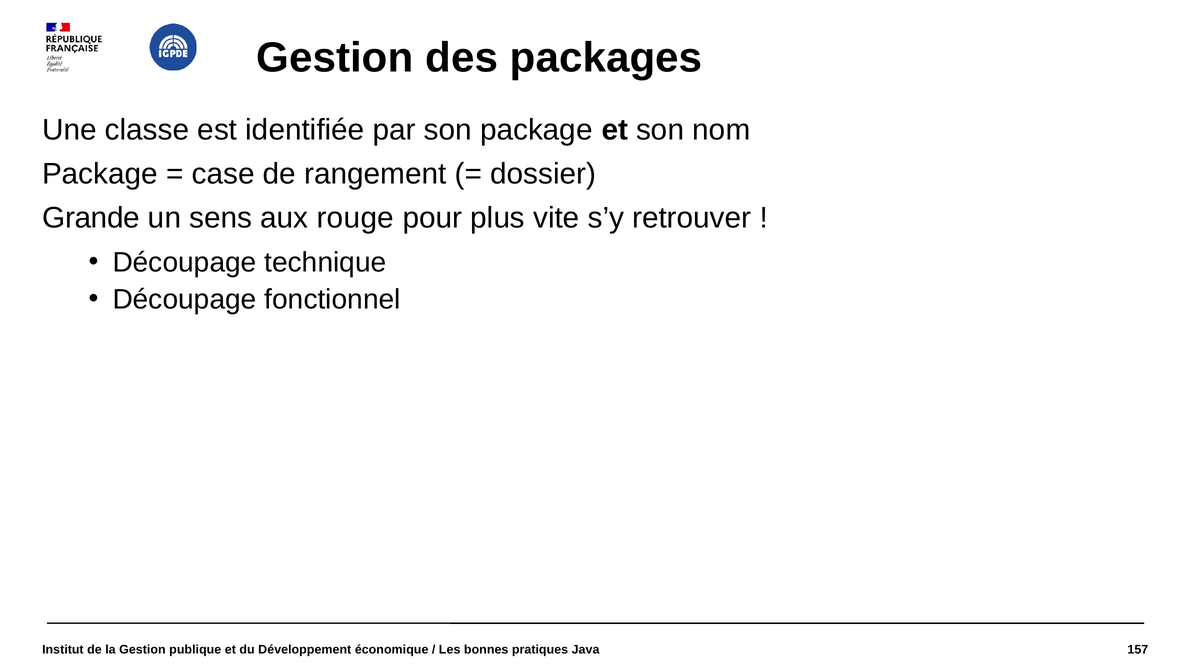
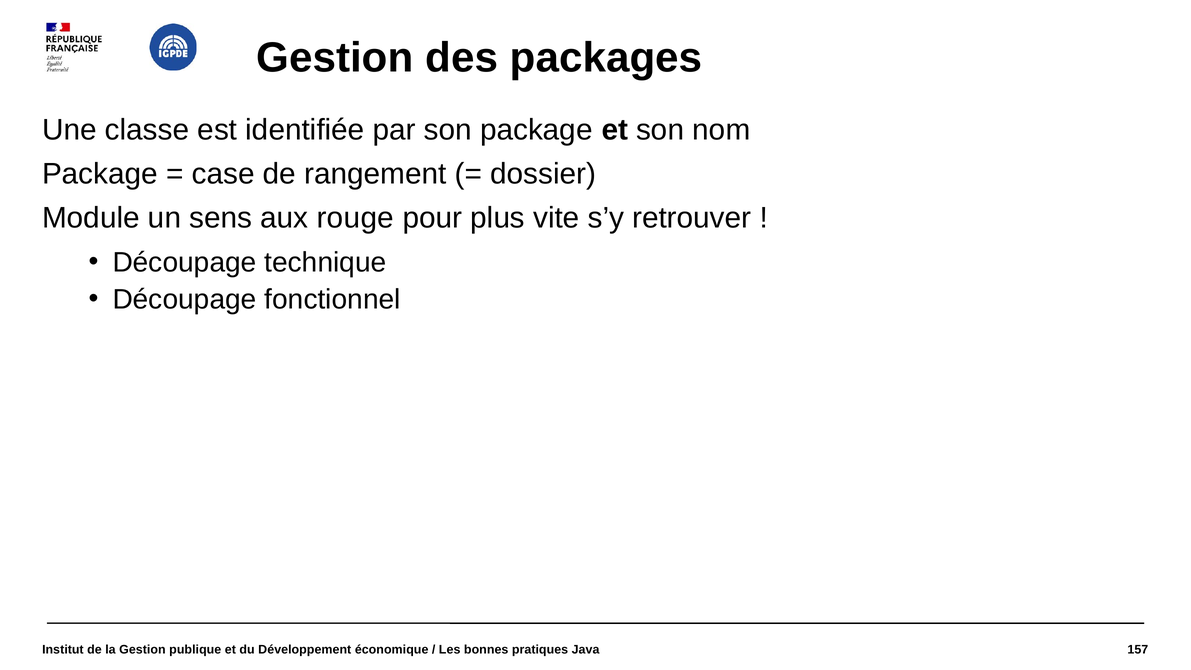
Grande: Grande -> Module (91, 218)
